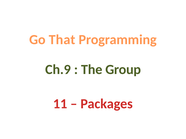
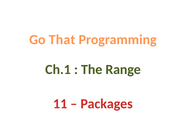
Ch.9: Ch.9 -> Ch.1 (58, 70)
Group: Group -> Range (123, 70)
